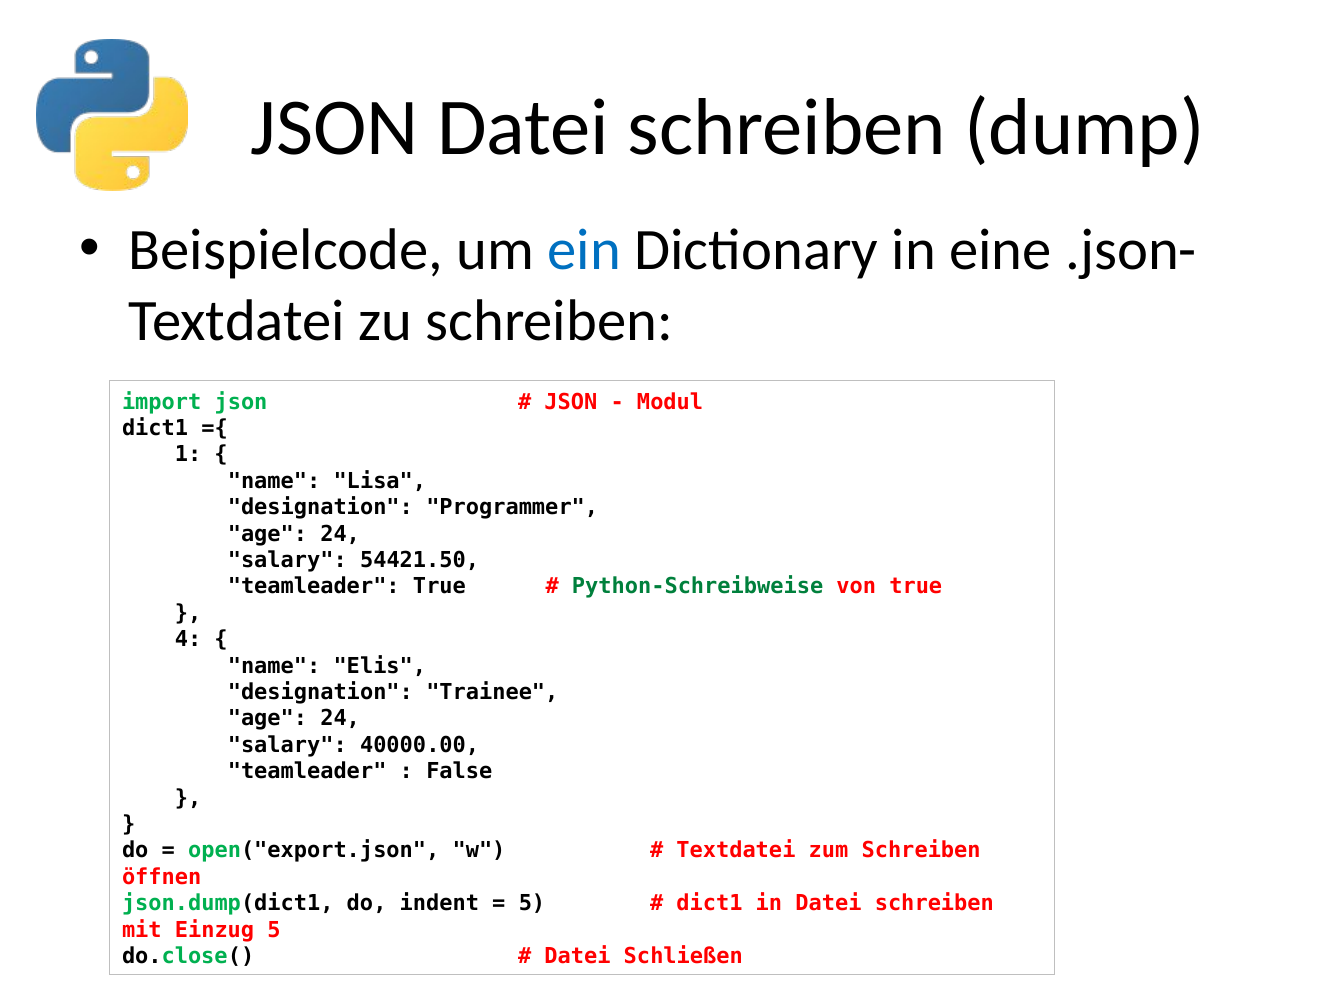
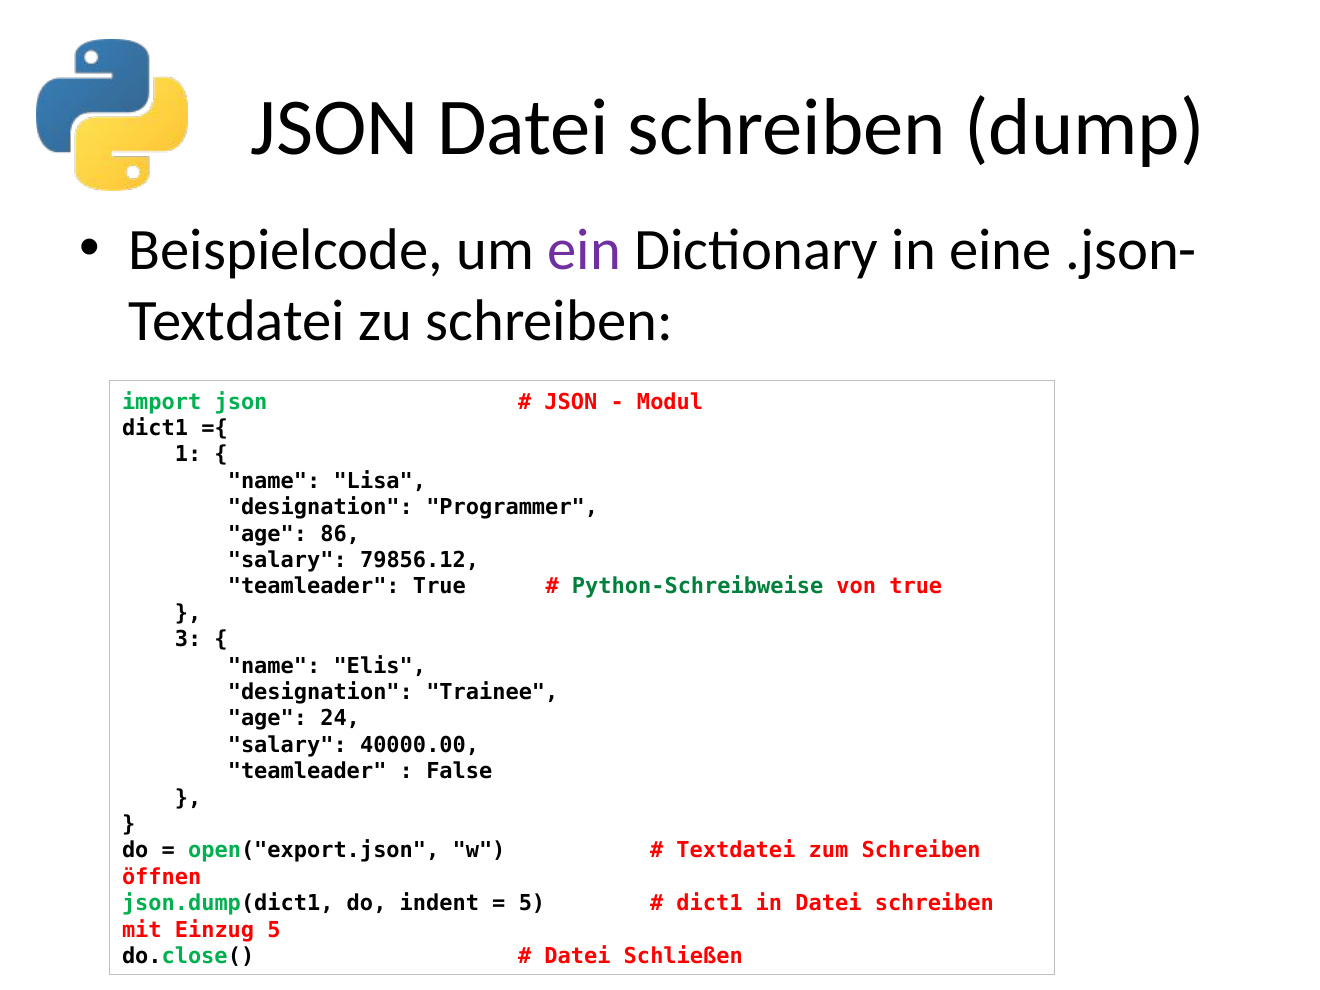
ein colour: blue -> purple (584, 251)
24: 24 -> 86 (340, 534)
54421.50: 54421.50 -> 79856.12 (420, 560)
4: 4 -> 3 (188, 639)
